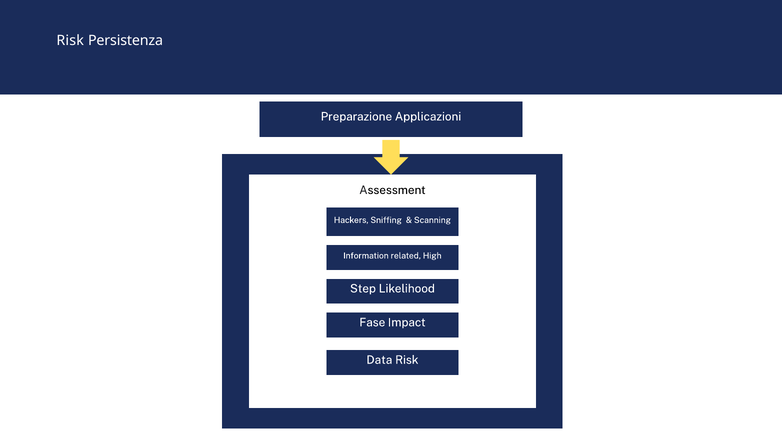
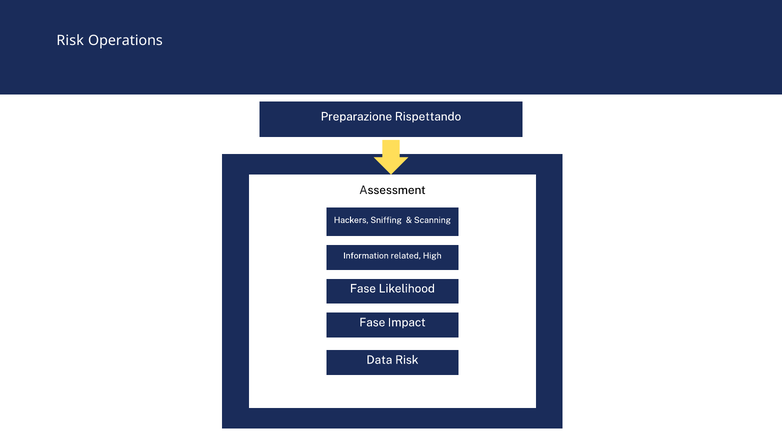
Persistenza: Persistenza -> Operations (125, 40)
Applicazioni: Applicazioni -> Rispettando (428, 117)
Step: Step -> Fase (363, 289)
